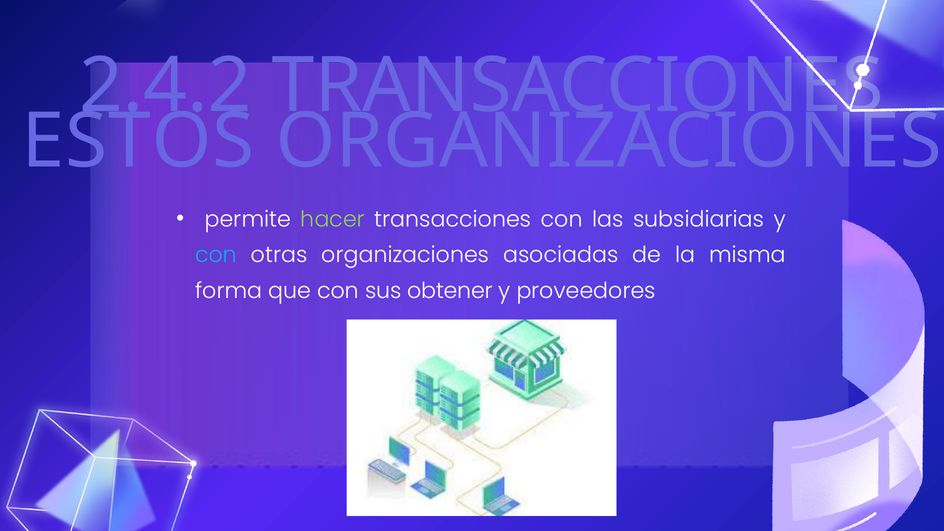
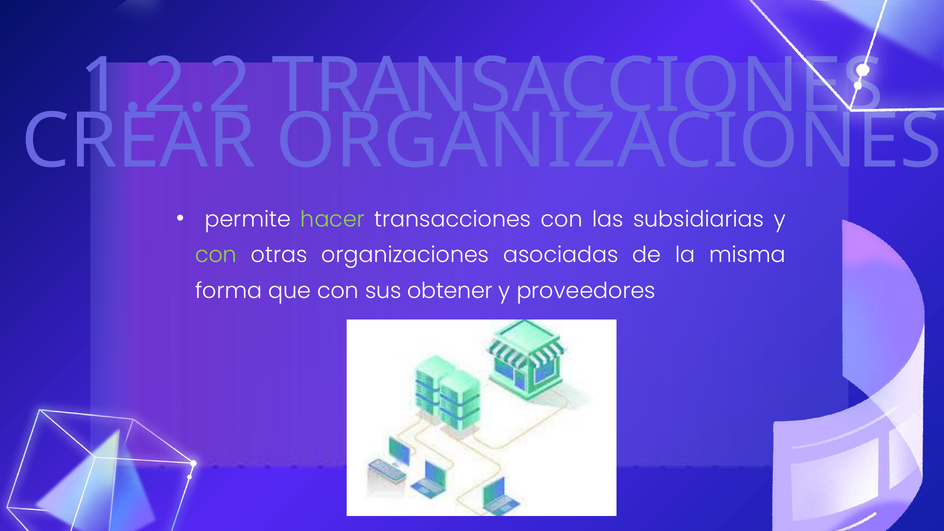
2.4.2: 2.4.2 -> 1.2.2 (165, 86)
ESTOS: ESTOS -> CREAR (139, 141)
con colour: light blue -> light green (216, 255)
